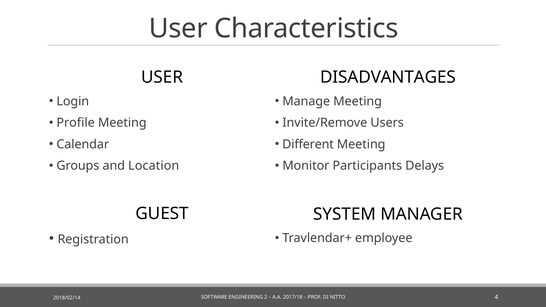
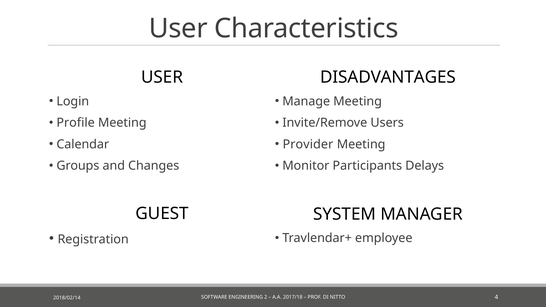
Different: Different -> Provider (308, 144)
Location: Location -> Changes (154, 166)
